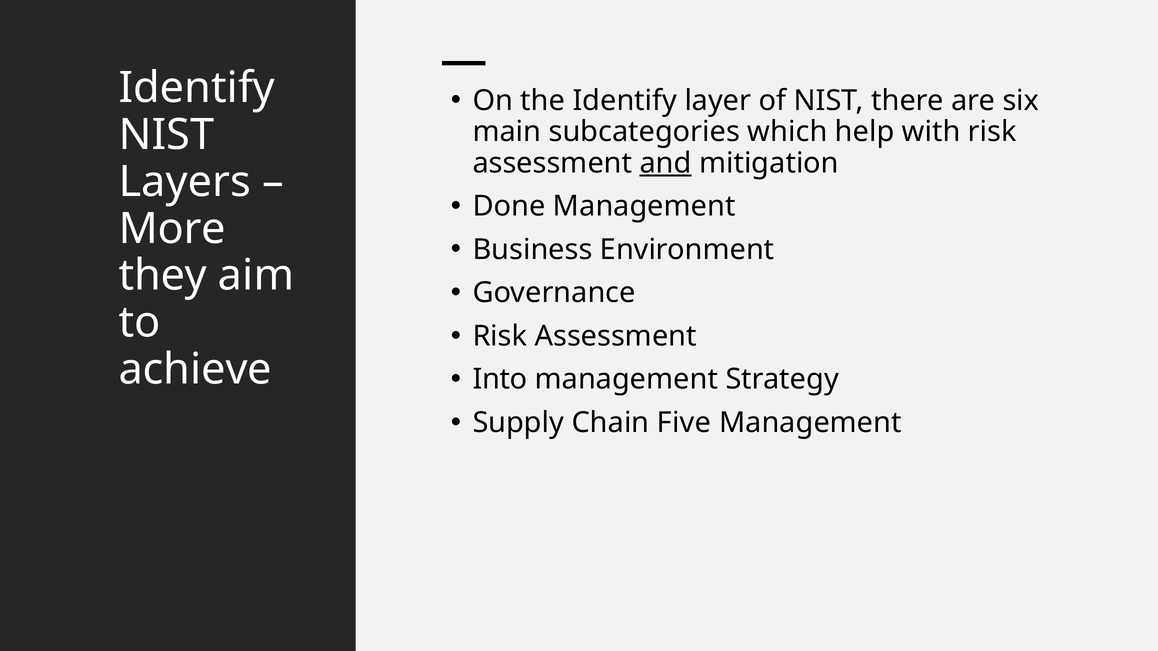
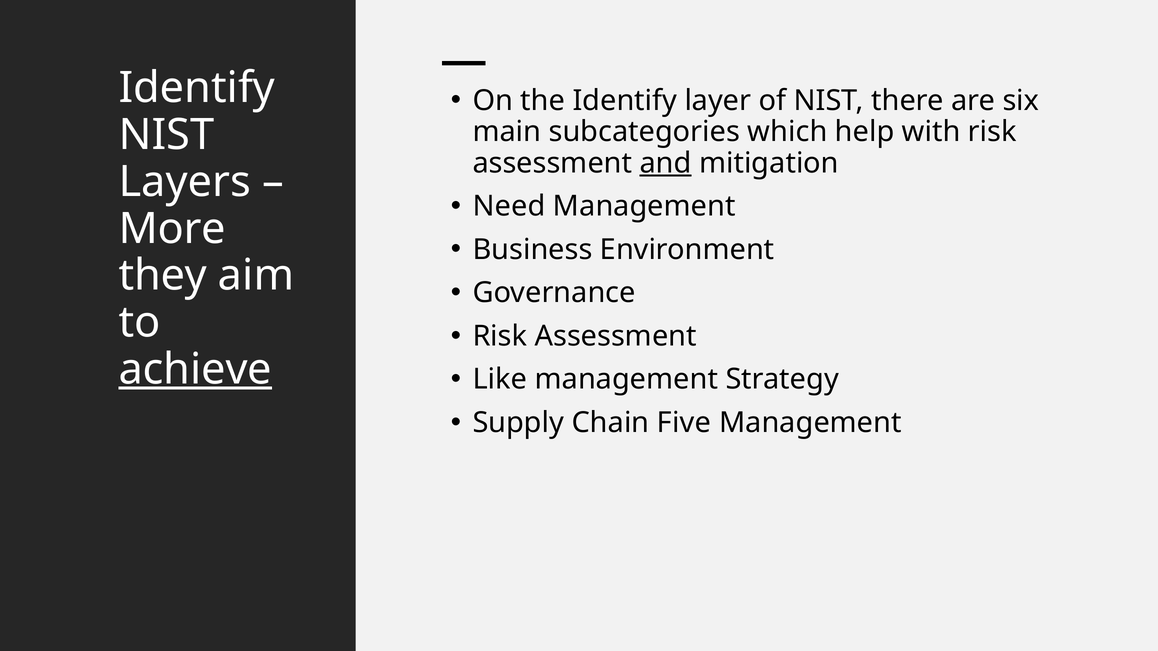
Done: Done -> Need (509, 206)
achieve underline: none -> present (195, 370)
Into: Into -> Like (500, 380)
